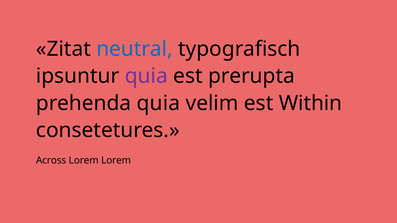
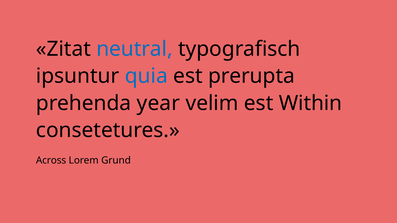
quia colour: purple -> blue (146, 76)
prehenda quia: quia -> year (158, 103)
Lorem Lorem: Lorem -> Grund (116, 161)
